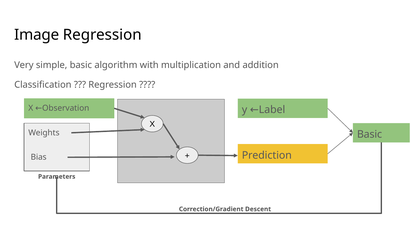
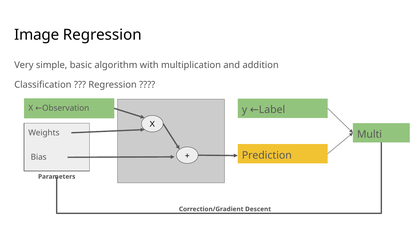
Basic: Basic -> Multi (370, 134)
